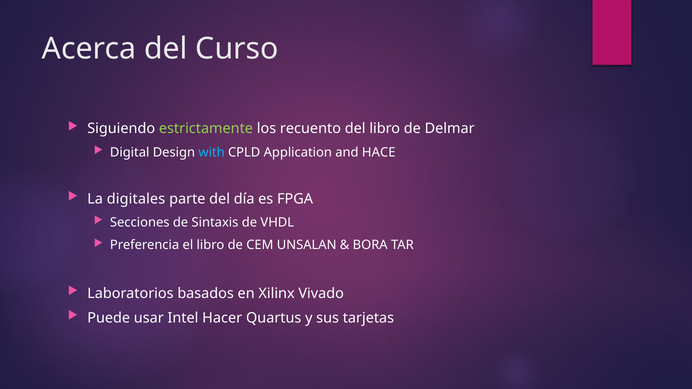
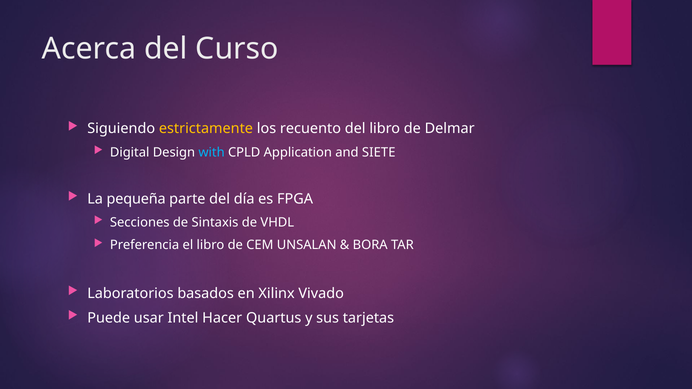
estrictamente colour: light green -> yellow (206, 129)
HACE: HACE -> SIETE (379, 152)
digitales: digitales -> pequeña (136, 199)
